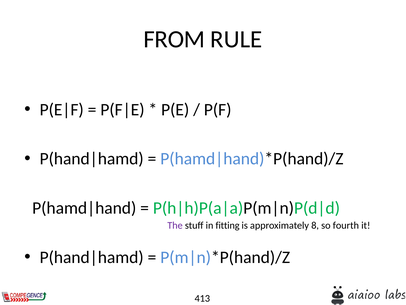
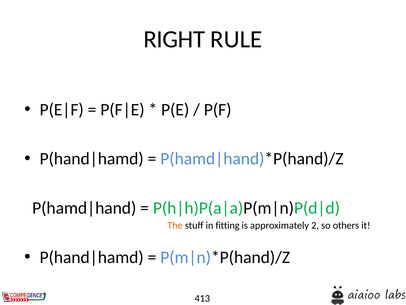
FROM: FROM -> RIGHT (174, 39)
The colour: purple -> orange (175, 225)
8: 8 -> 2 (315, 225)
fourth: fourth -> others (346, 225)
